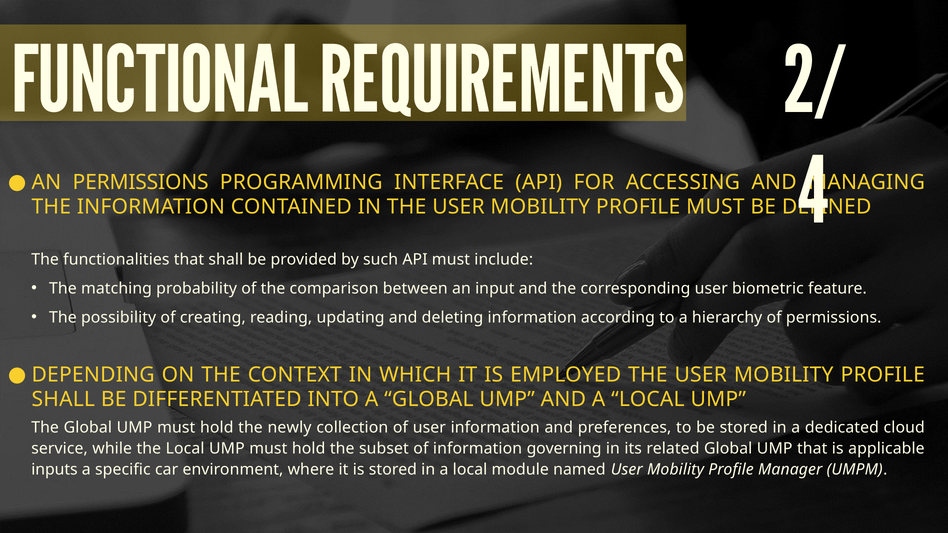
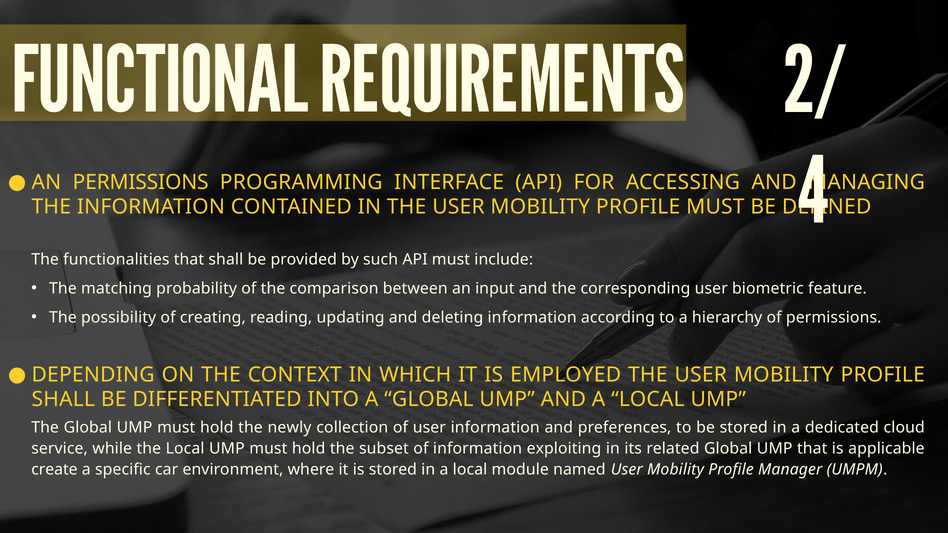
governing: governing -> exploiting (564, 449)
inputs: inputs -> create (54, 470)
